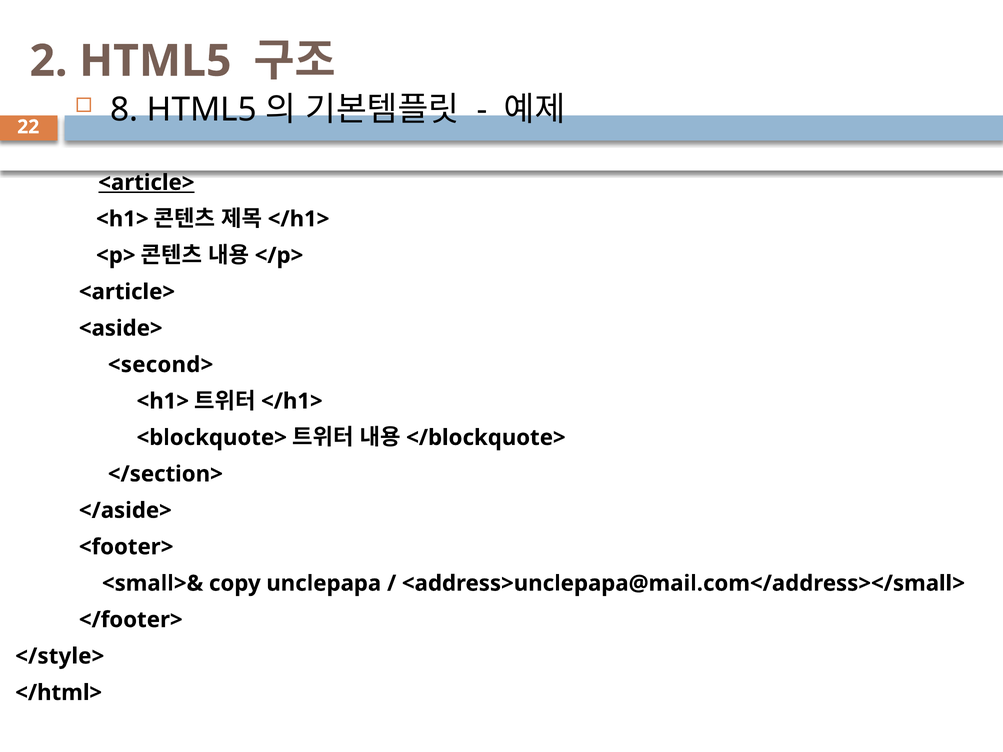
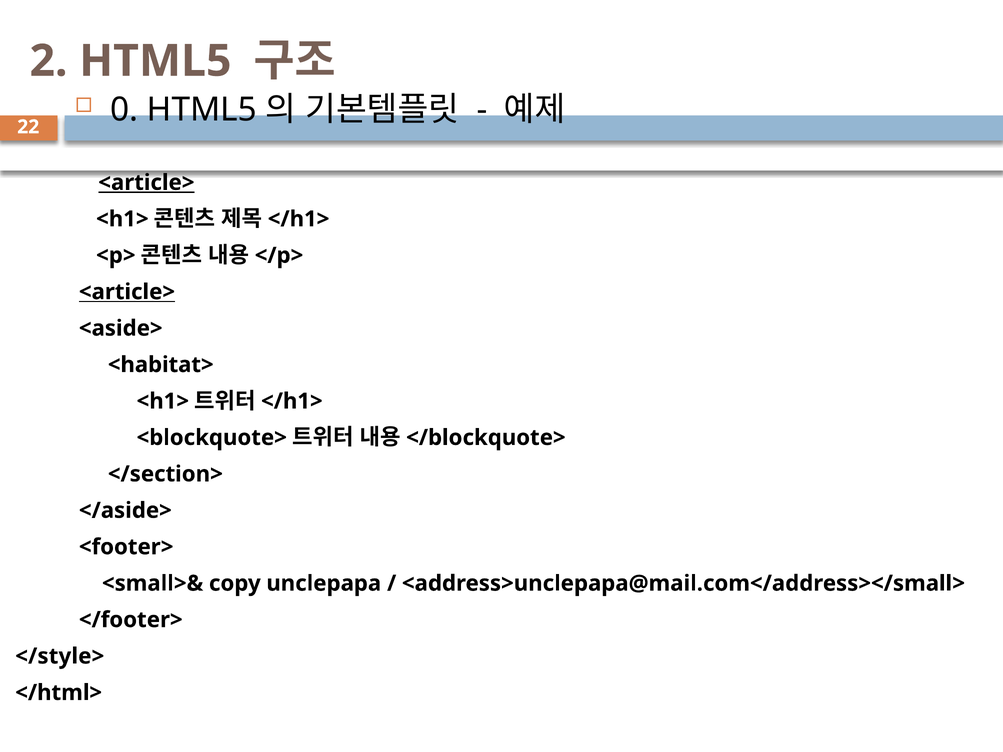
8: 8 -> 0 (124, 110)
<article> underline: none -> present (127, 292)
<second>: <second> -> <habitat> (161, 365)
